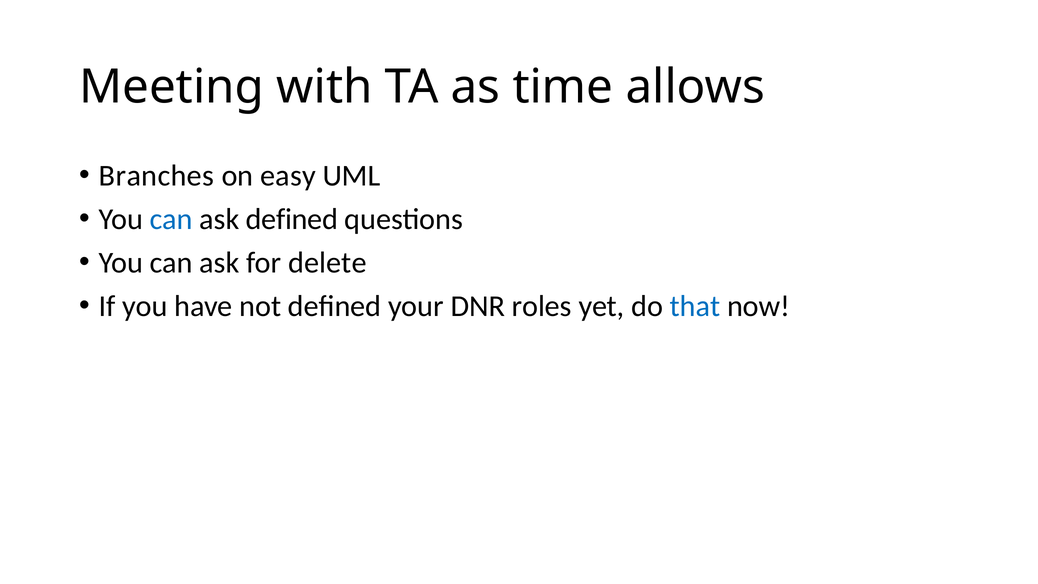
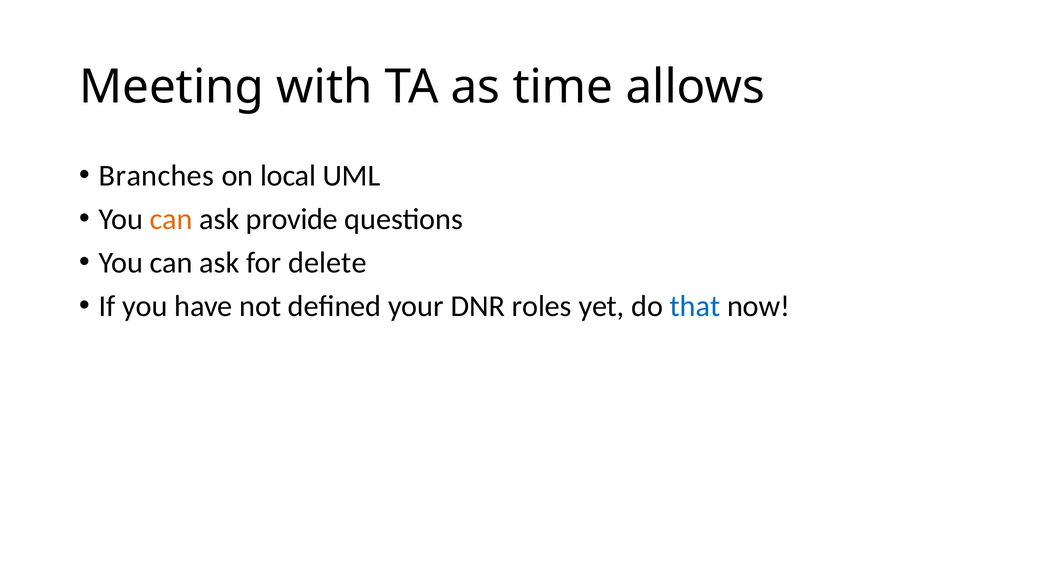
easy: easy -> local (288, 175)
can colour: blue -> orange (171, 219)
ask defined: defined -> provide (292, 219)
